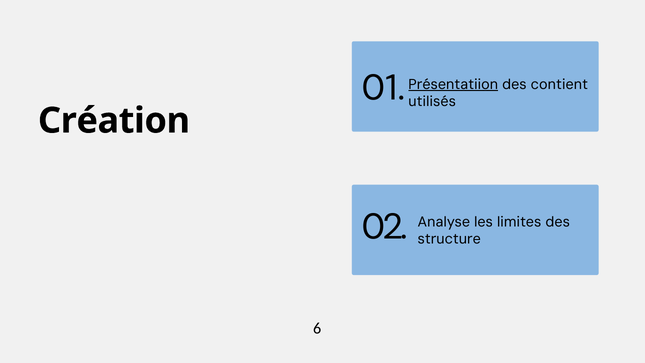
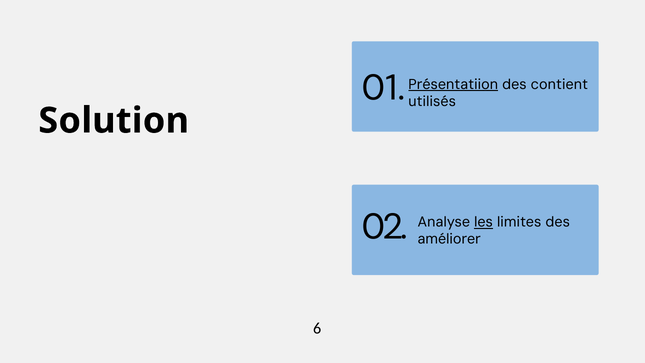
Création: Création -> Solution (114, 121)
les underline: none -> present (484, 222)
structure: structure -> améliorer (449, 239)
